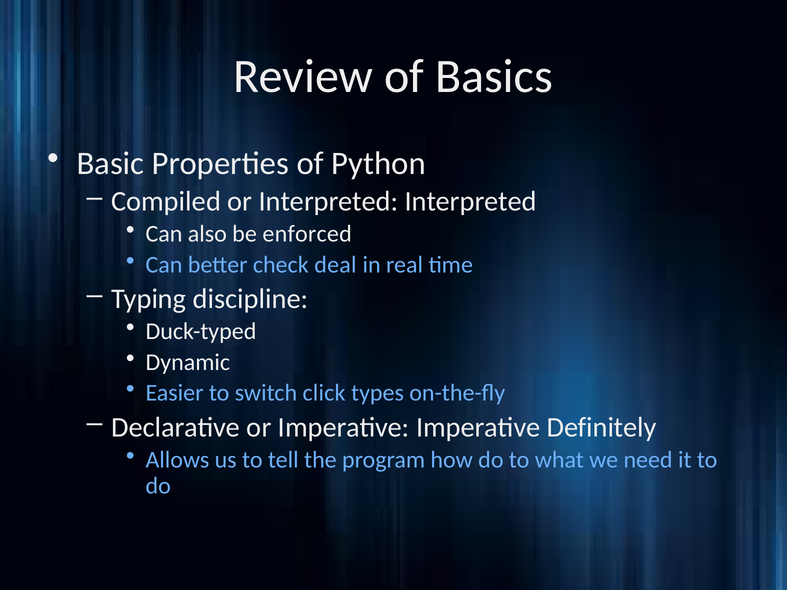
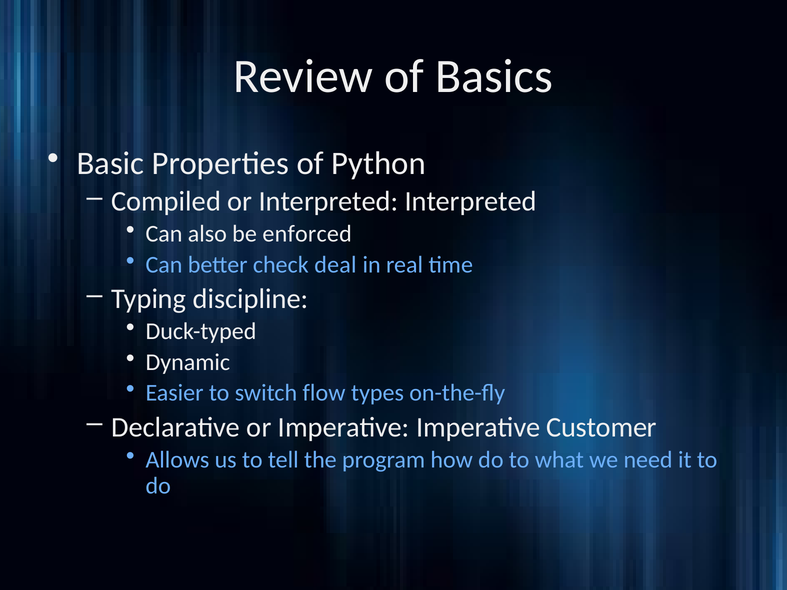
click: click -> flow (324, 393)
Definitely: Definitely -> Customer (602, 427)
